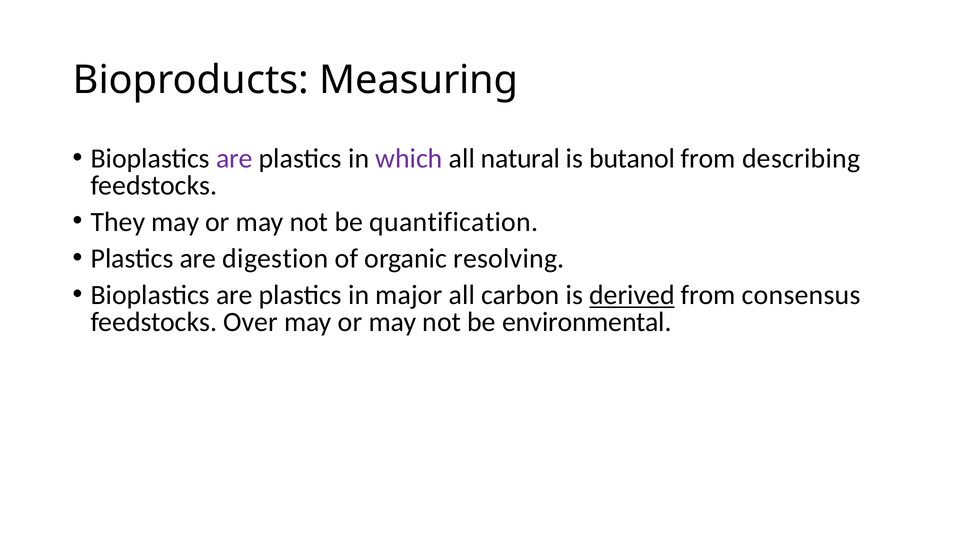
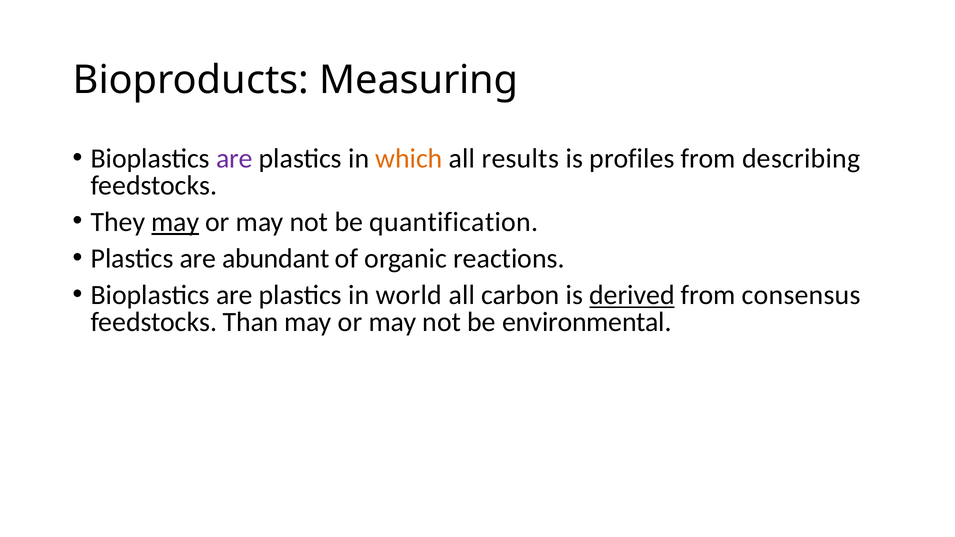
which colour: purple -> orange (409, 159)
natural: natural -> results (520, 159)
butanol: butanol -> profiles (632, 159)
may underline: none -> present (175, 222)
digestion: digestion -> abundant (276, 259)
resolving: resolving -> reactions (509, 259)
major: major -> world (409, 295)
Over: Over -> Than (251, 322)
